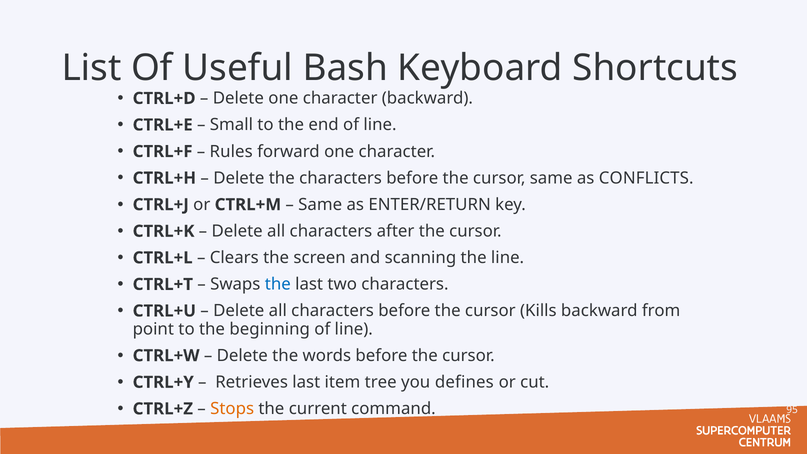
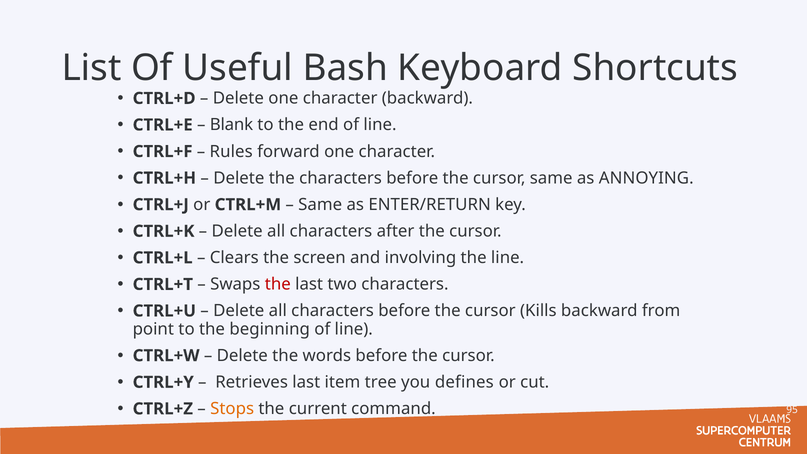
Small: Small -> Blank (231, 125)
CONFLICTS: CONFLICTS -> ANNOYING (646, 178)
scanning: scanning -> involving (420, 258)
the colour: blue -> red (278, 284)
